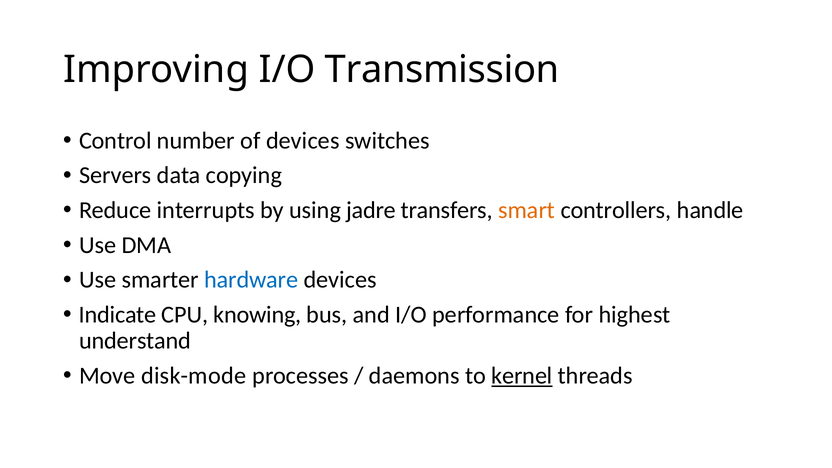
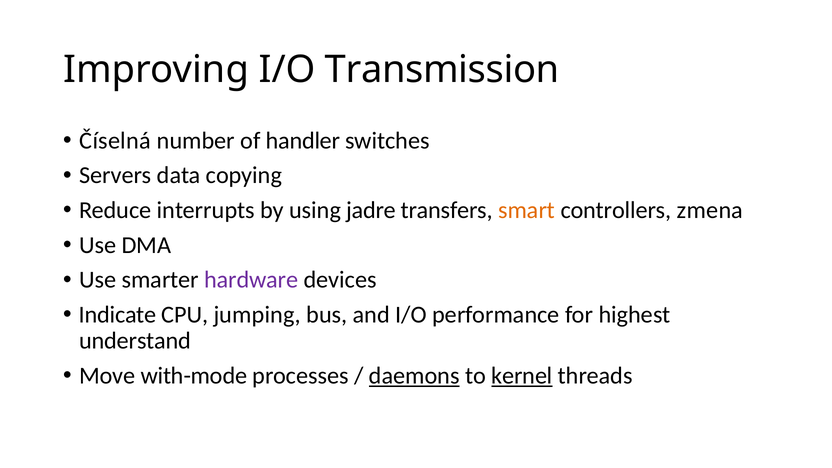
Control: Control -> Číselná (115, 141)
of devices: devices -> handler (303, 141)
handle: handle -> zmena (710, 210)
hardware colour: blue -> purple (251, 280)
knowing: knowing -> jumping (257, 315)
disk-mode: disk-mode -> with-mode (194, 376)
daemons underline: none -> present (414, 376)
